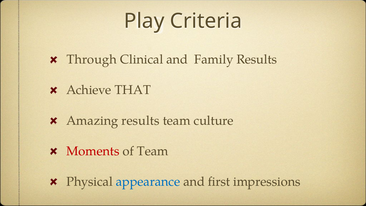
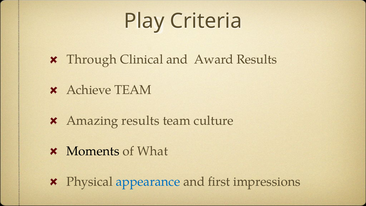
Family: Family -> Award (214, 60)
Achieve THAT: THAT -> TEAM (133, 90)
Moments colour: red -> black (93, 151)
of Team: Team -> What (153, 151)
